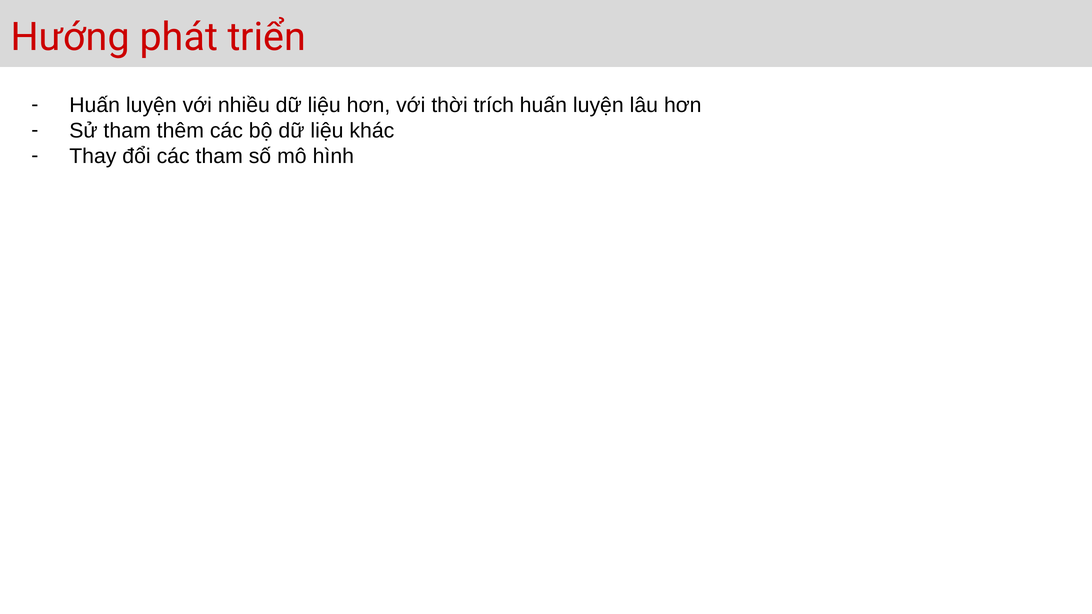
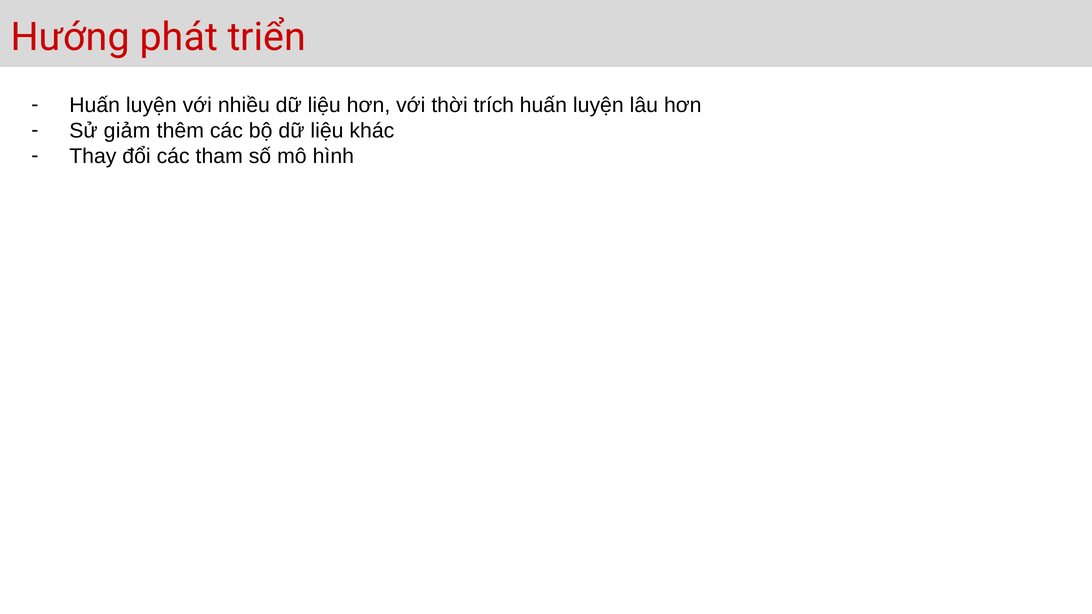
Sử tham: tham -> giảm (127, 131)
